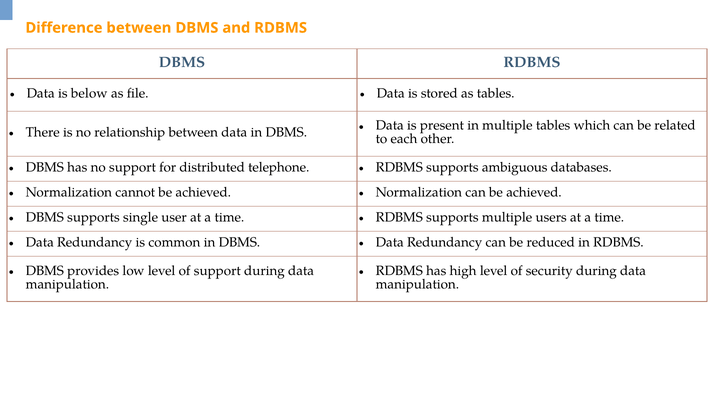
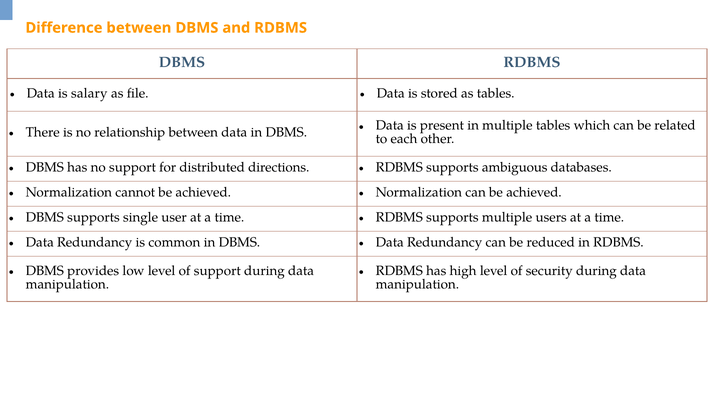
below: below -> salary (89, 94)
telephone: telephone -> directions (279, 168)
